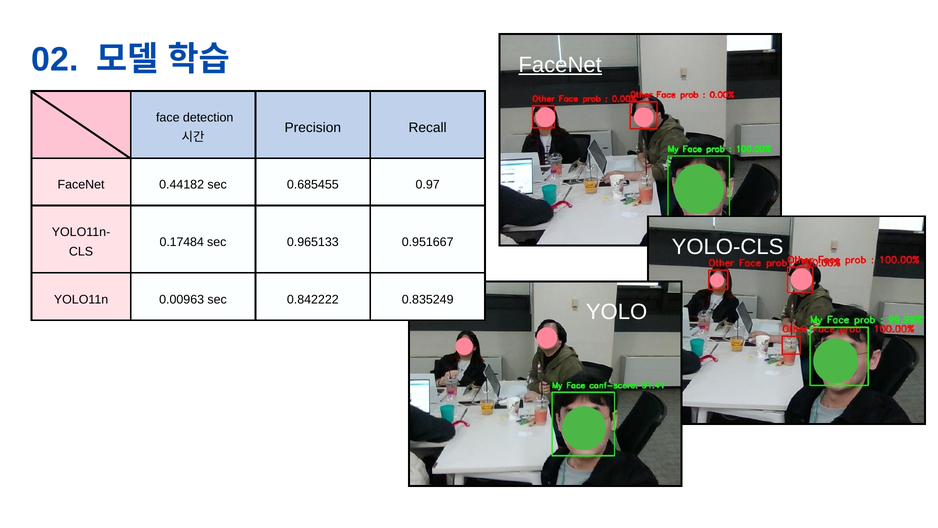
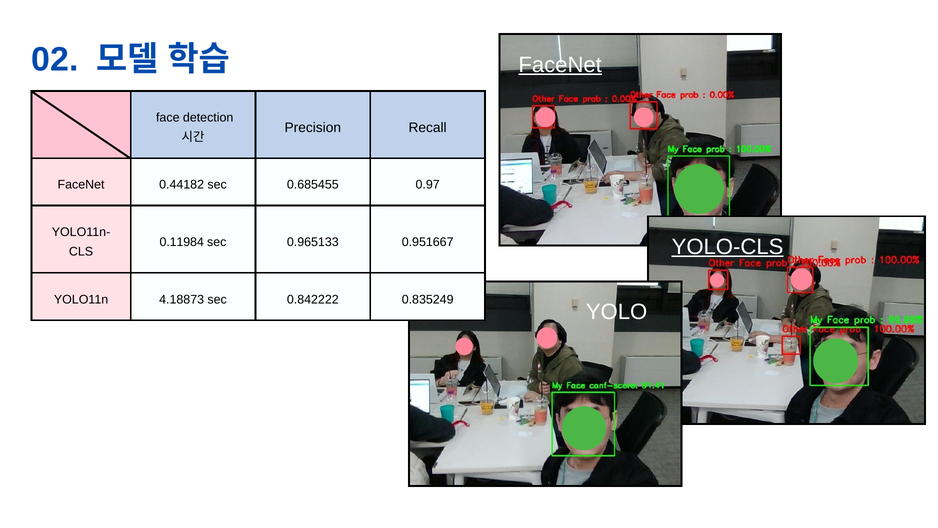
0.17484: 0.17484 -> 0.11984 (182, 242)
YOLO-CLS underline: none -> present (728, 247)
0.00963: 0.00963 -> 4.18873 (182, 299)
